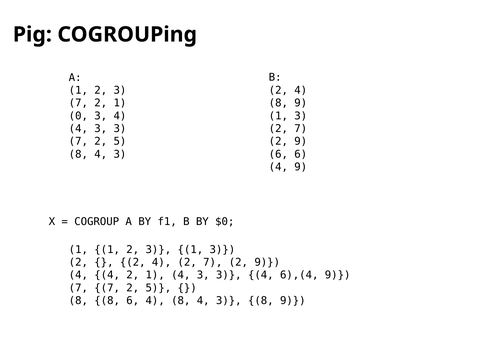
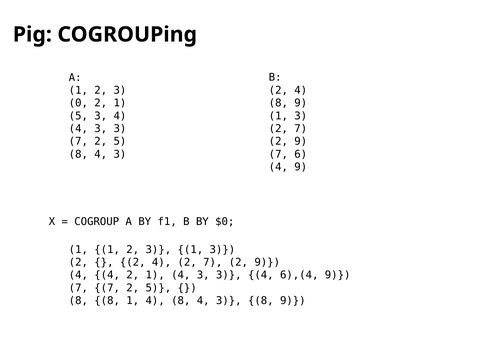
7: 7 -> 0 (78, 103)
0: 0 -> 5 (78, 116)
6: 6 -> 7 (278, 154)
8 6: 6 -> 1 (133, 301)
